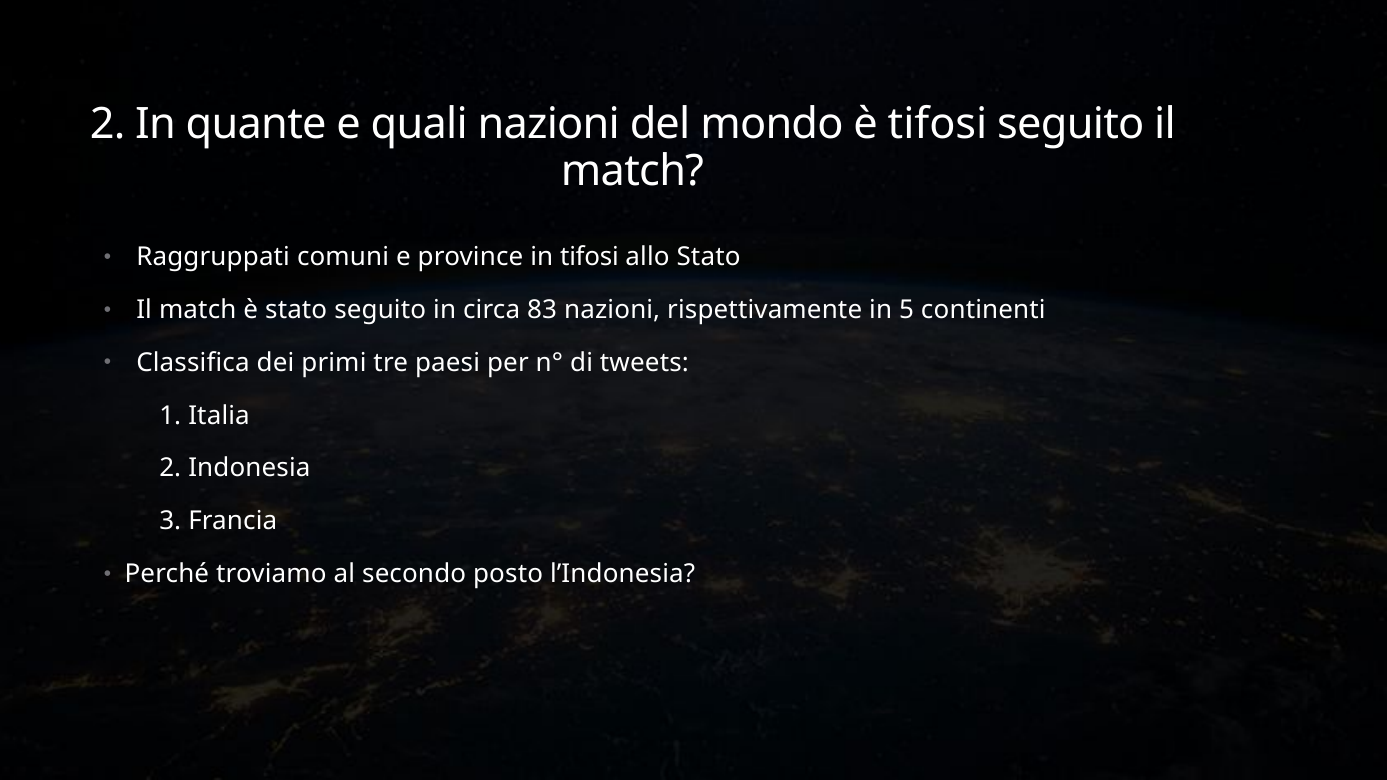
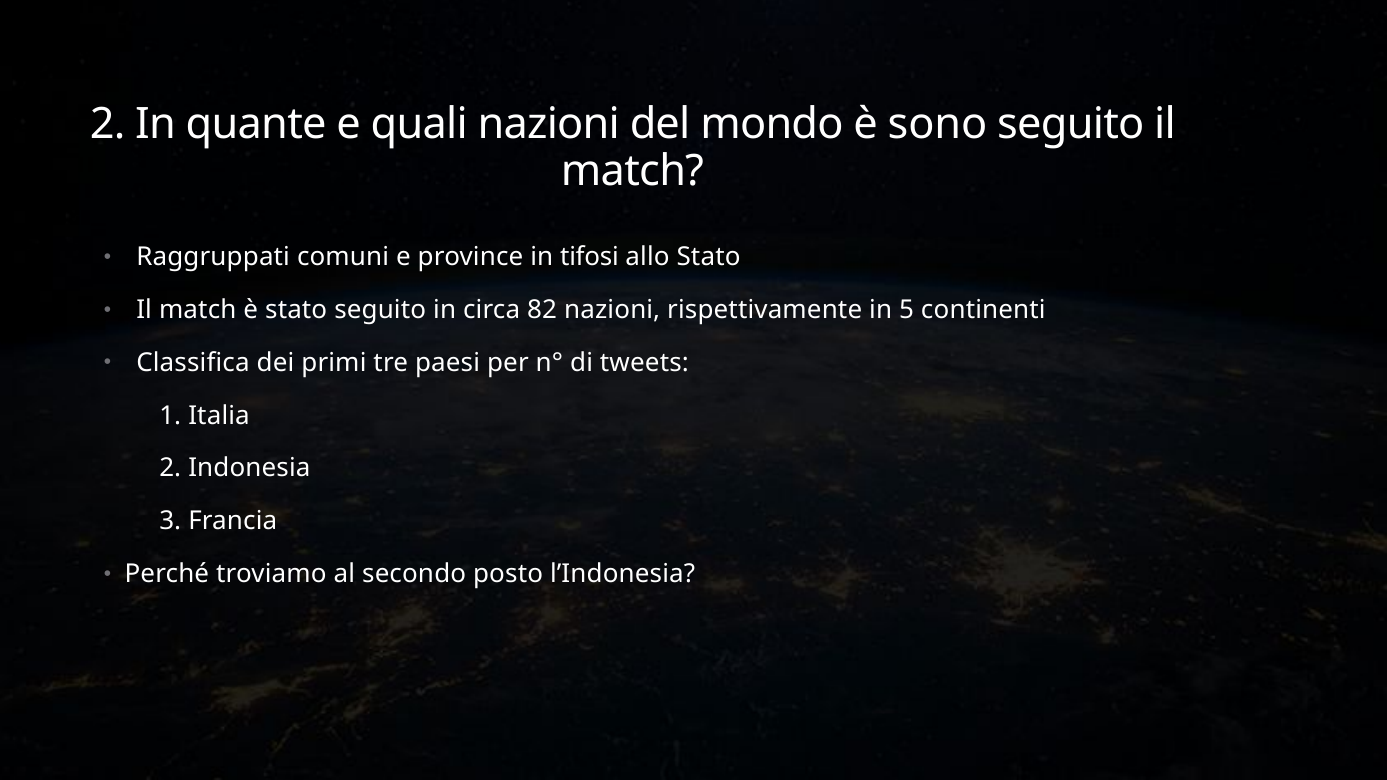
è tifosi: tifosi -> sono (938, 124)
83: 83 -> 82 (542, 310)
